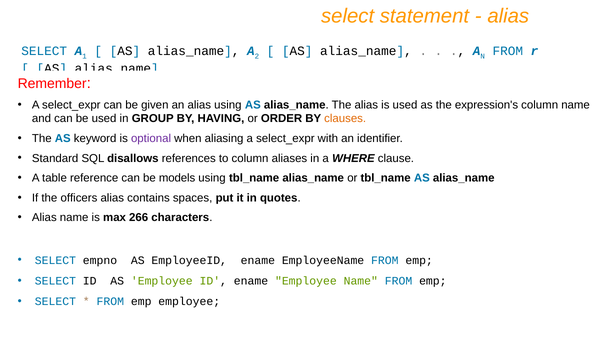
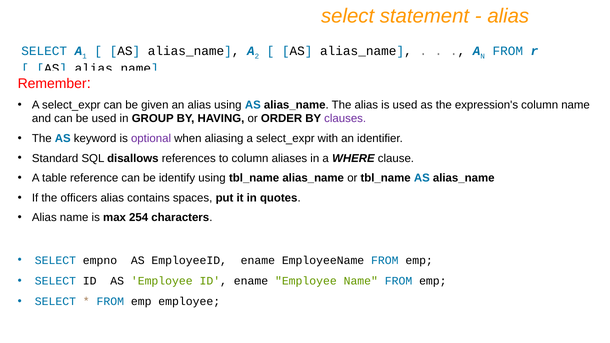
clauses colour: orange -> purple (345, 119)
models: models -> identify (177, 178)
266: 266 -> 254 (139, 218)
